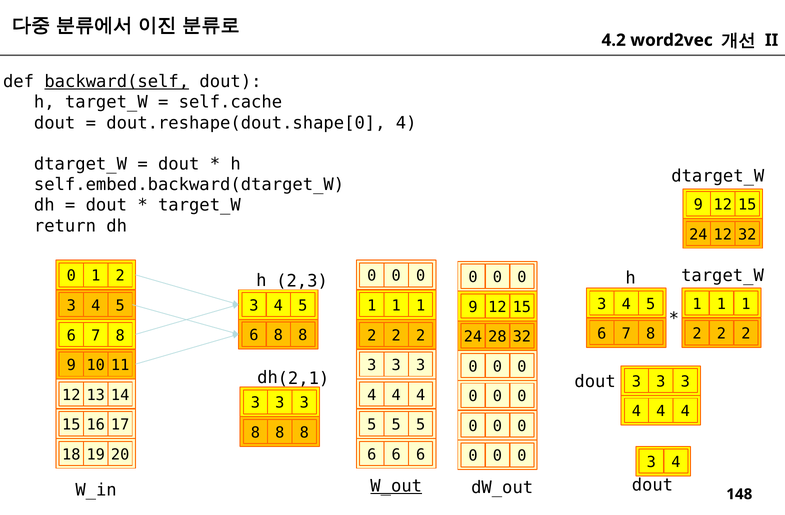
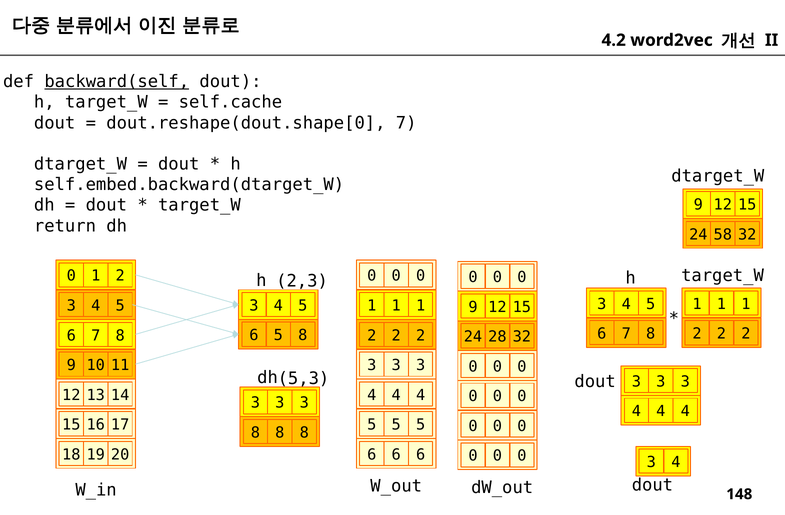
dout.reshape(dout.shape[0 4: 4 -> 7 (406, 123)
24 12: 12 -> 58 (723, 235)
6 8: 8 -> 5 (278, 336)
2,1: 2,1 -> 5,3 (303, 379)
W_out underline: present -> none (396, 487)
